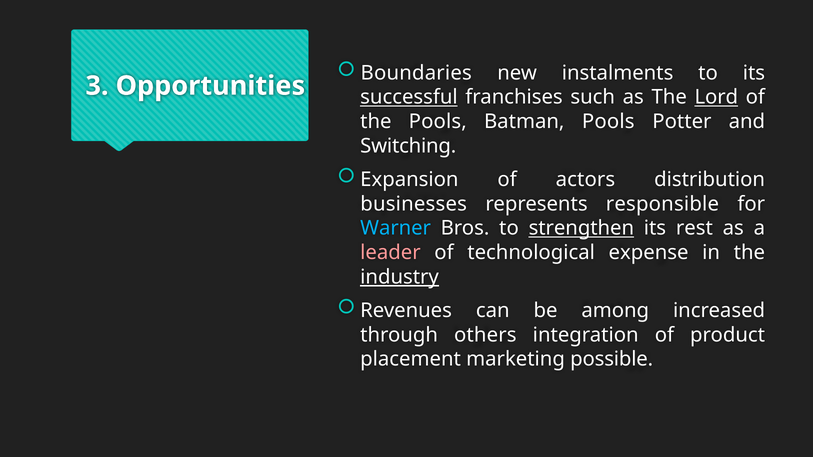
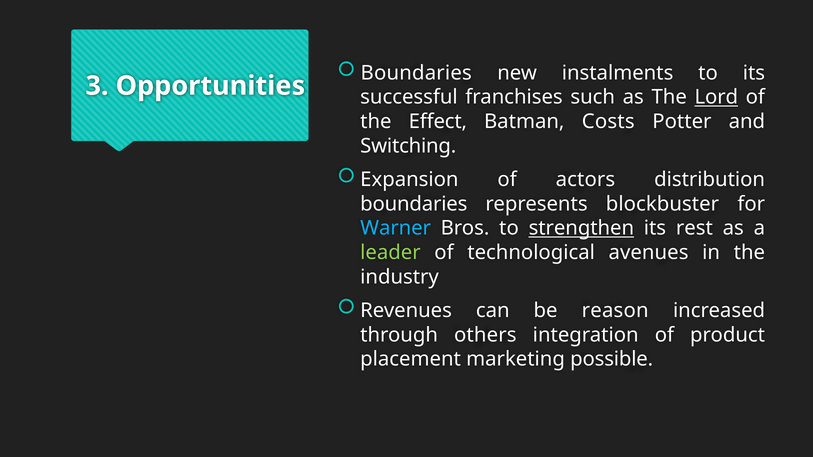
successful underline: present -> none (409, 97)
the Pools: Pools -> Effect (438, 122)
Batman Pools: Pools -> Costs (608, 122)
businesses: businesses -> boundaries (414, 204)
responsible: responsible -> blockbuster (662, 204)
leader colour: pink -> light green (390, 253)
expense: expense -> avenues (649, 253)
industry underline: present -> none (400, 277)
among: among -> reason (615, 311)
